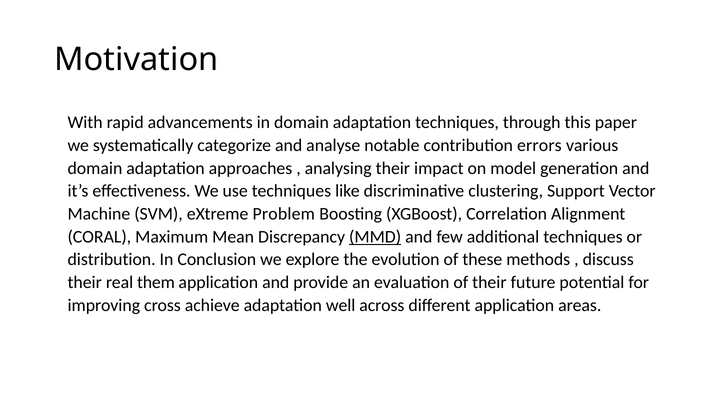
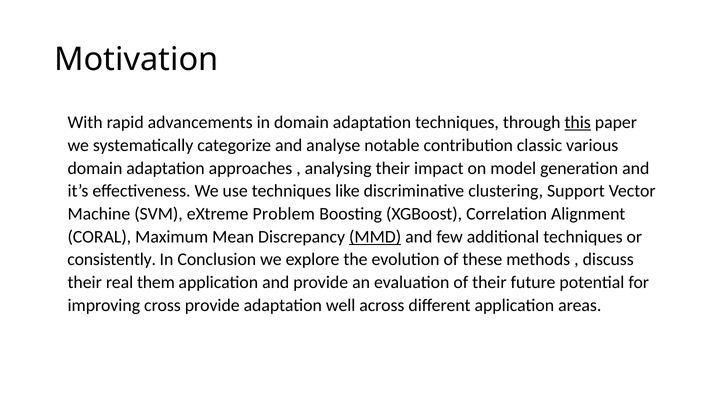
this underline: none -> present (578, 123)
errors: errors -> classic (540, 145)
distribution: distribution -> consistently (112, 259)
cross achieve: achieve -> provide (212, 305)
